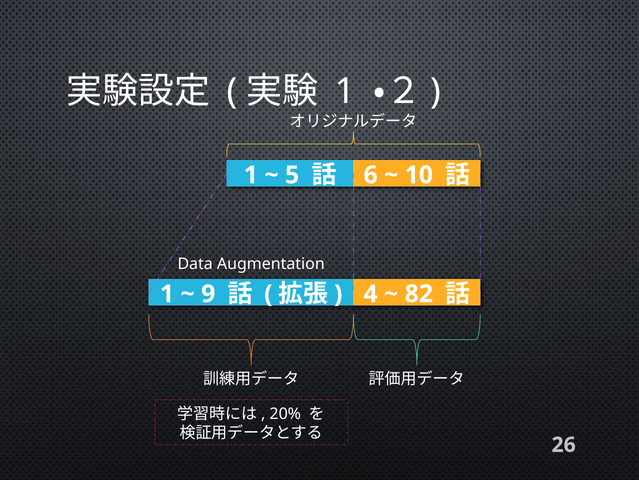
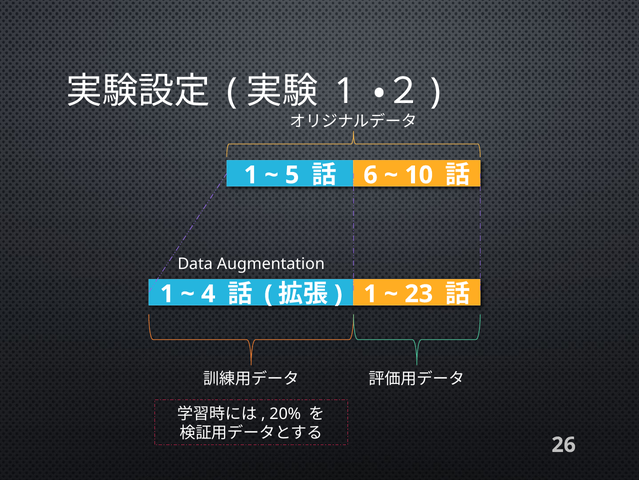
9: 9 -> 4 (208, 293)
4: 4 -> 1 (371, 293)
82: 82 -> 23 (419, 293)
